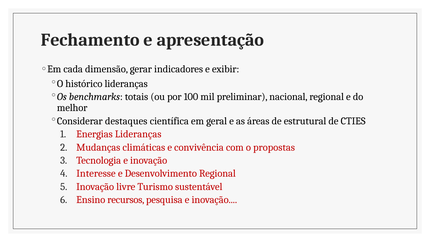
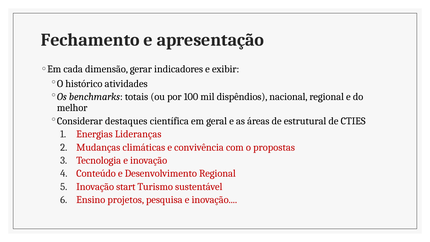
histórico lideranças: lideranças -> atividades (126, 84)
preliminar: preliminar -> dispêndios (242, 97)
Interesse: Interesse -> Conteúdo (96, 173)
livre: livre -> start (126, 187)
recursos: recursos -> projetos (126, 200)
